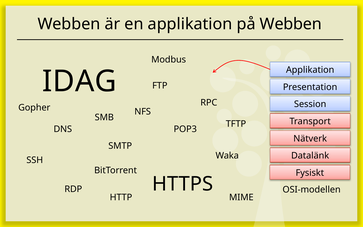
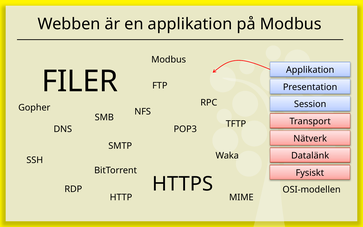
på Webben: Webben -> Modbus (291, 24)
IDAG: IDAG -> FILER (80, 81)
